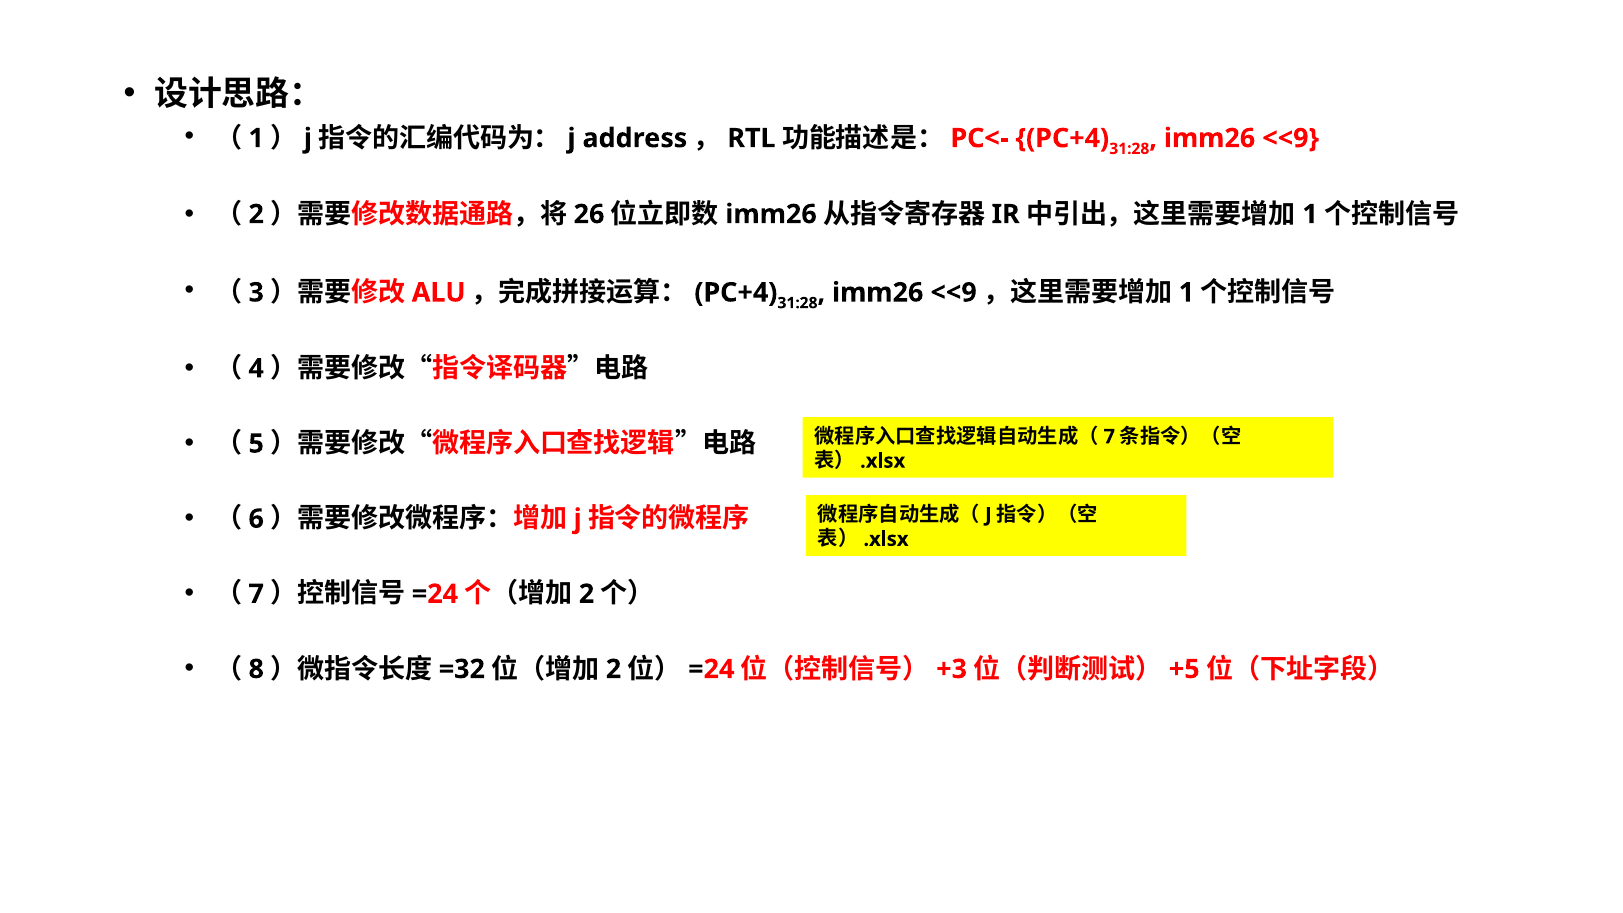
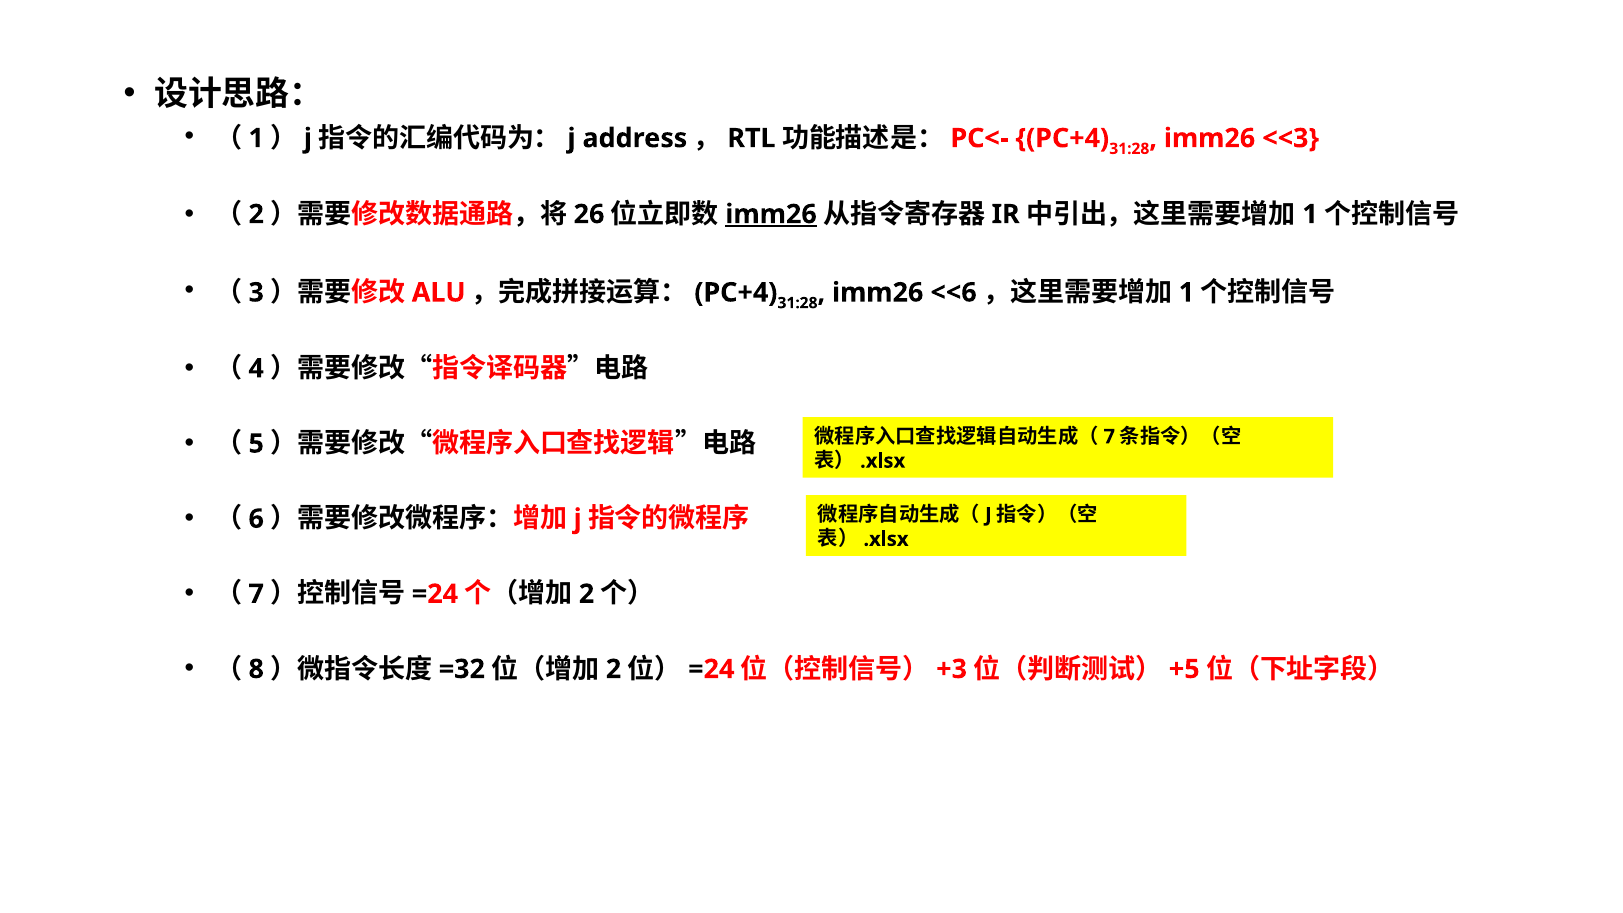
<<9: <<9 -> <<3 (1291, 138)
imm26 underline: none -> present (771, 214)
<<9: <<9 -> <<6 (954, 293)
